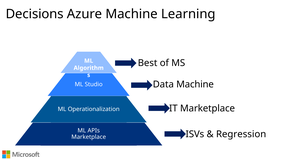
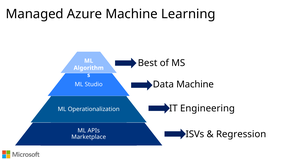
Decisions: Decisions -> Managed (35, 14)
IT Marketplace: Marketplace -> Engineering (207, 109)
